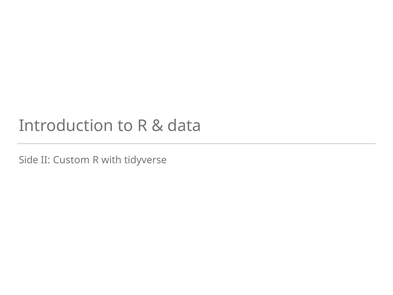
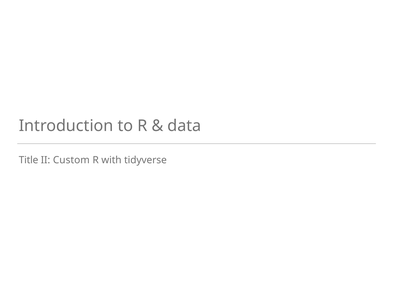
Side: Side -> Title (29, 160)
